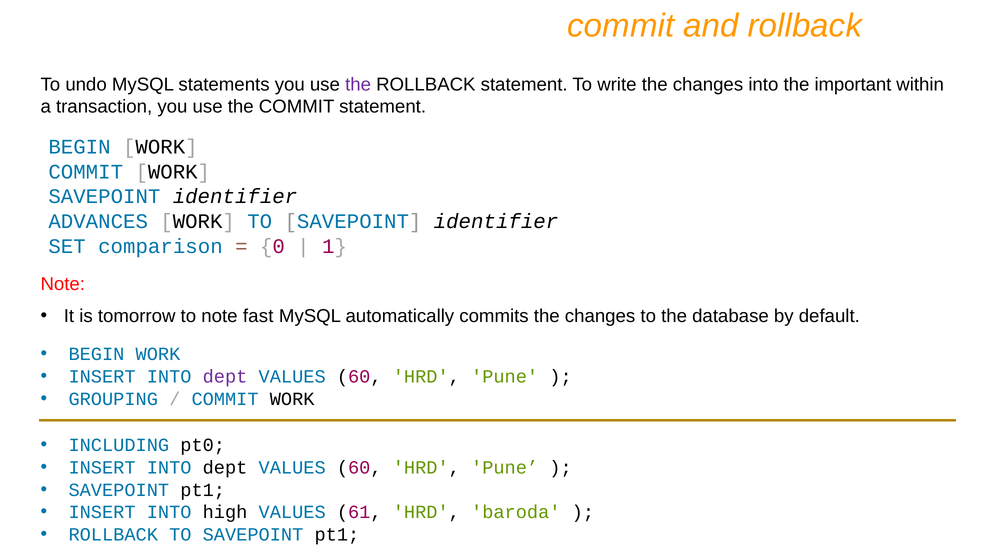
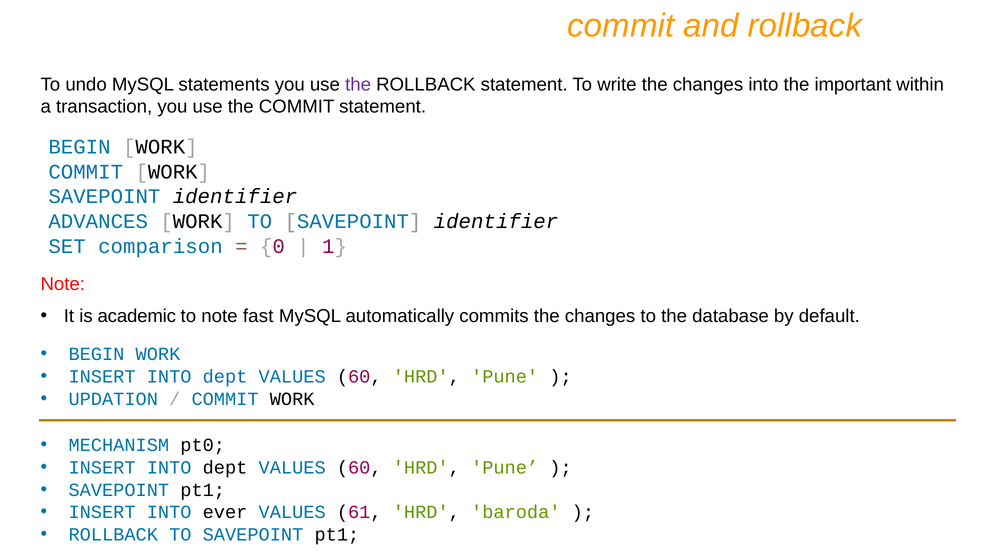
tomorrow: tomorrow -> academic (137, 316)
dept colour: purple -> blue (225, 377)
GROUPING: GROUPING -> UPDATION (113, 399)
INCLUDING: INCLUDING -> MECHANISM (119, 445)
high: high -> ever (225, 512)
